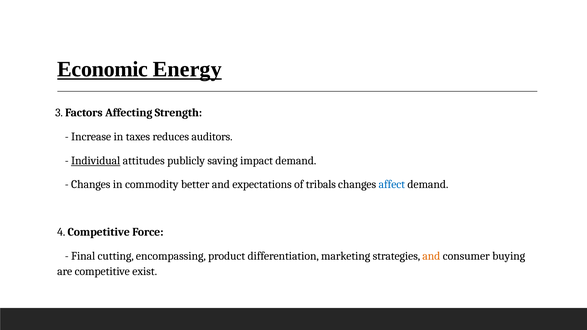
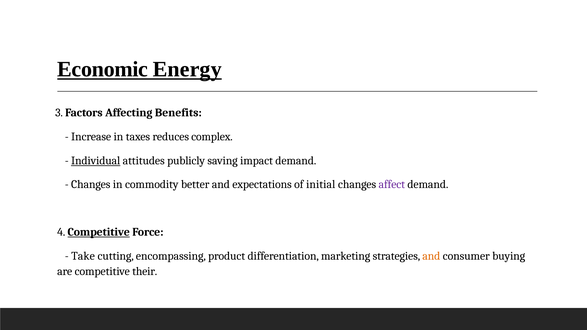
Strength: Strength -> Benefits (178, 113)
auditors: auditors -> complex (212, 137)
tribals: tribals -> initial (321, 185)
affect colour: blue -> purple (392, 185)
Competitive underline: none -> present (99, 232)
Final: Final -> Take (83, 256)
exist: exist -> their (145, 271)
